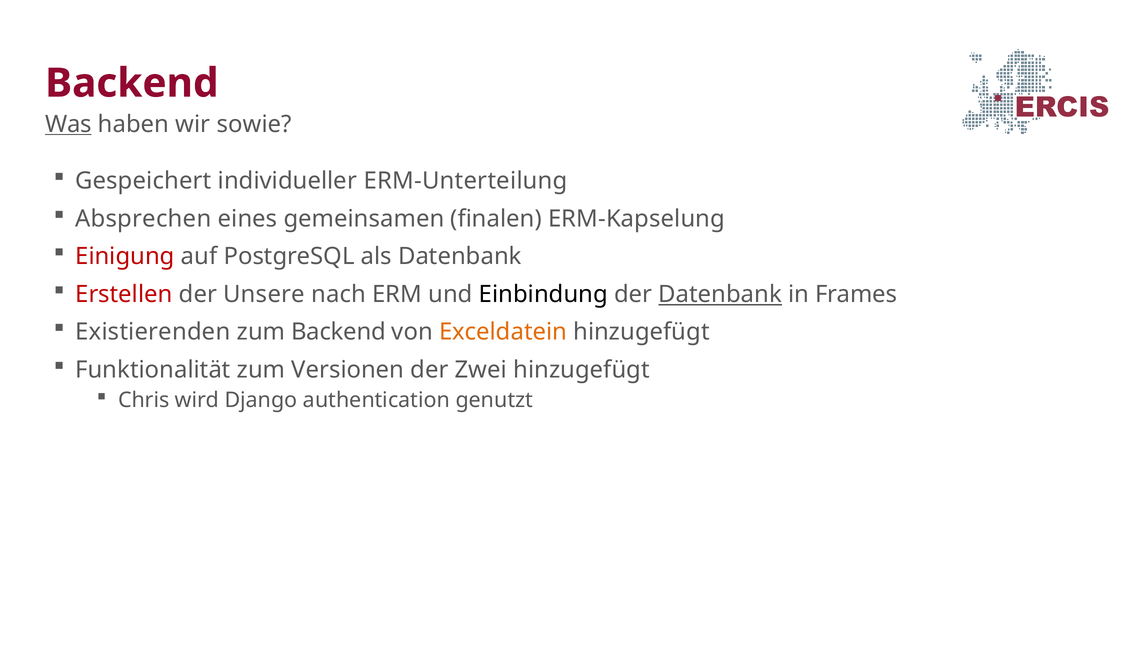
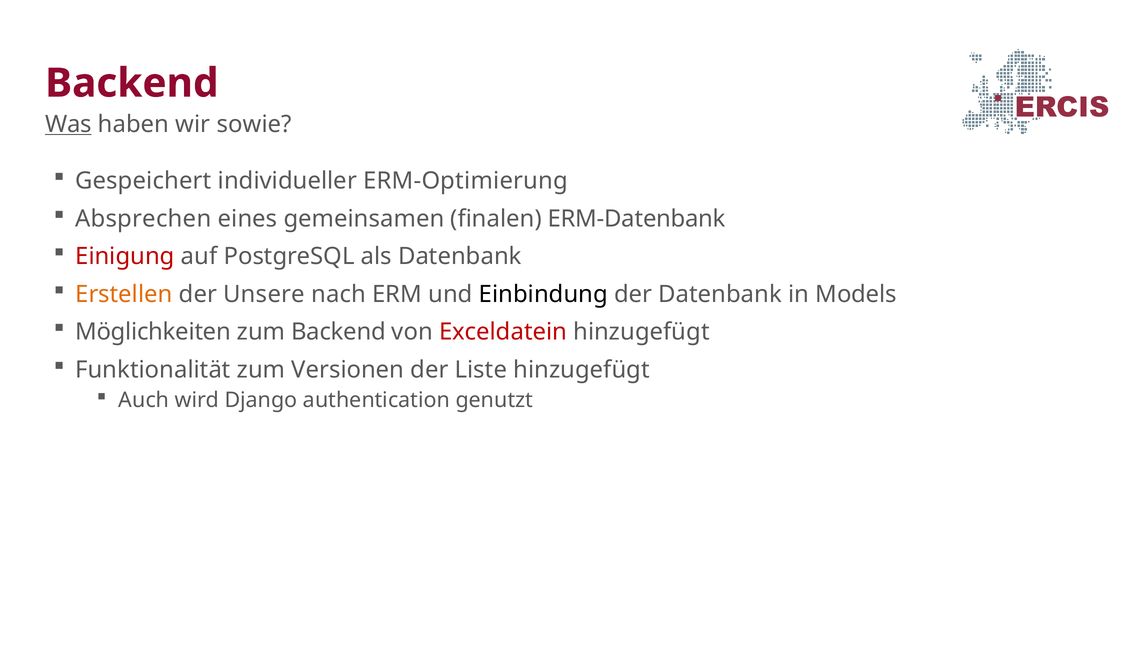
ERM-Unterteilung: ERM-Unterteilung -> ERM-Optimierung (466, 181)
ERM-Kapselung: ERM-Kapselung -> ERM-Datenbank (637, 219)
Erstellen colour: red -> orange (124, 294)
Datenbank underline: present -> none (720, 294)
Frames: Frames -> Models (856, 294)
Existierenden: Existierenden -> Möglichkeiten (153, 332)
Exceldatein colour: orange -> red (503, 332)
Zwei: Zwei -> Liste (481, 370)
Chris: Chris -> Auch (144, 400)
